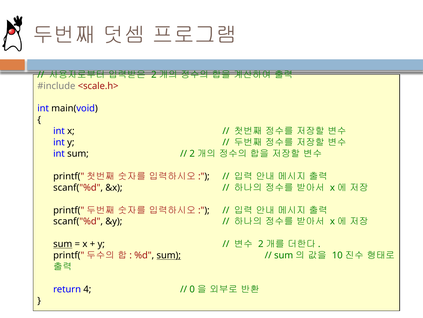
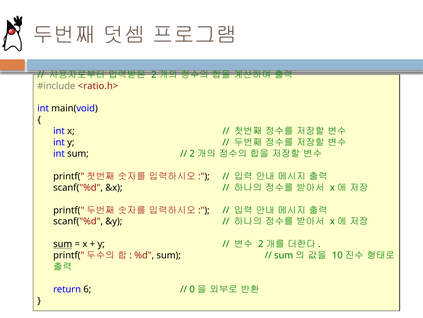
<scale.h>: <scale.h> -> <ratio.h> (98, 86)
sum underline: present -> none (169, 255)
4: 4 -> 6 (87, 289)
